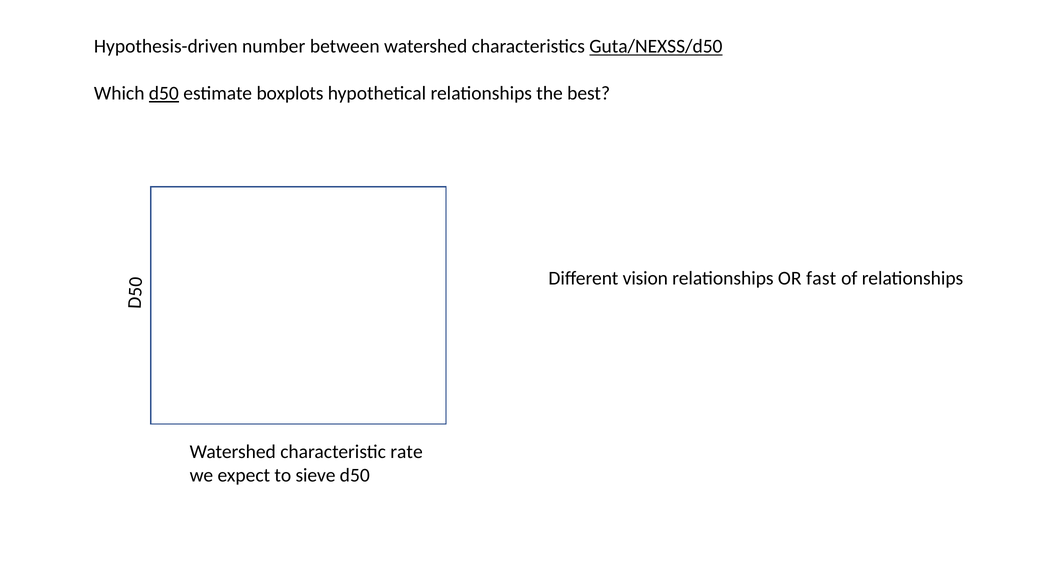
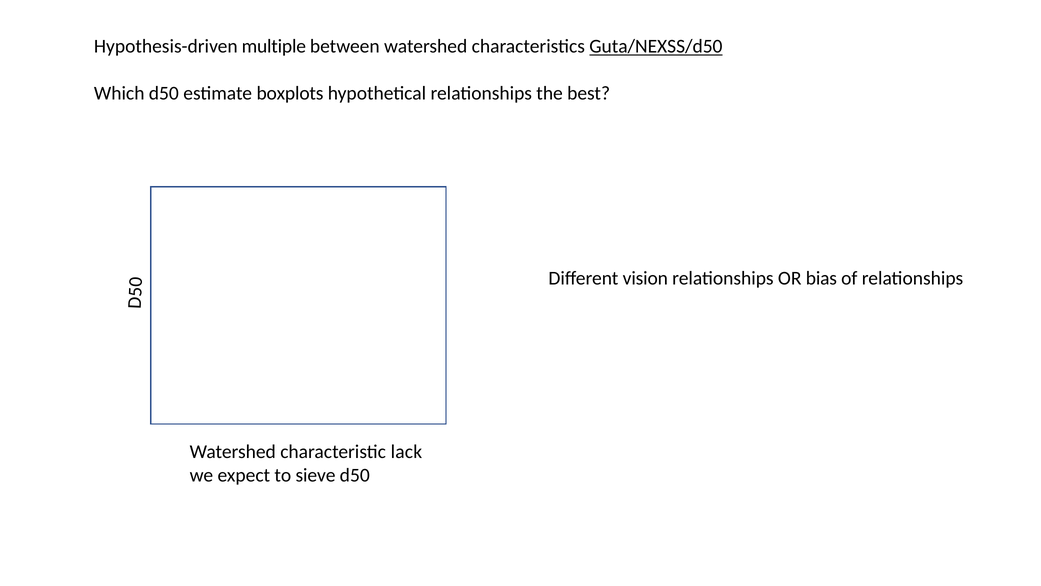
number: number -> multiple (274, 46)
d50 underline: present -> none (164, 93)
fast: fast -> bias (821, 278)
rate: rate -> lack (406, 451)
